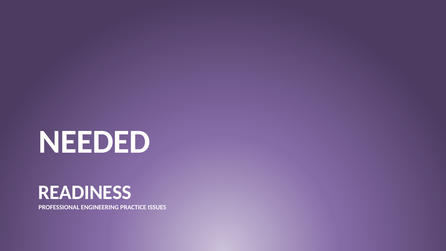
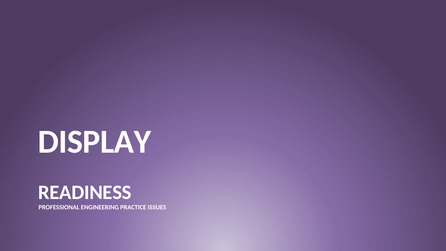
NEEDED: NEEDED -> DISPLAY (95, 142)
